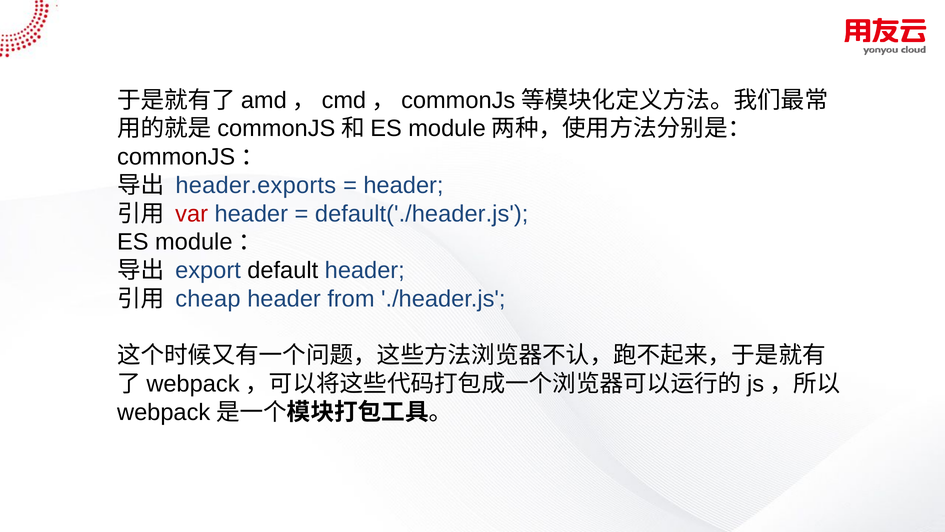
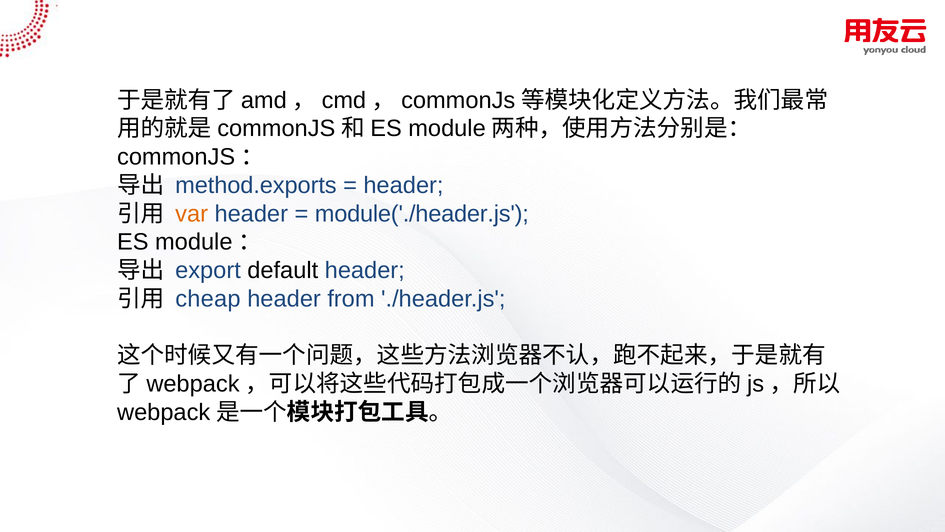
header.exports: header.exports -> method.exports (256, 185)
var colour: red -> orange (192, 214)
default('./header.js: default('./header.js -> module('./header.js (422, 214)
